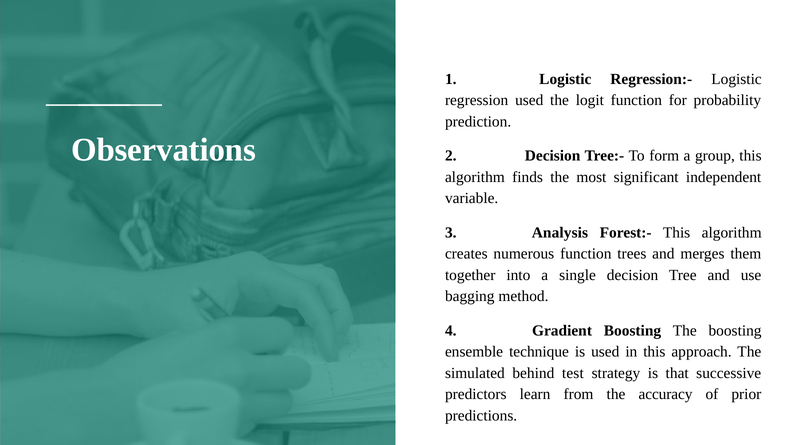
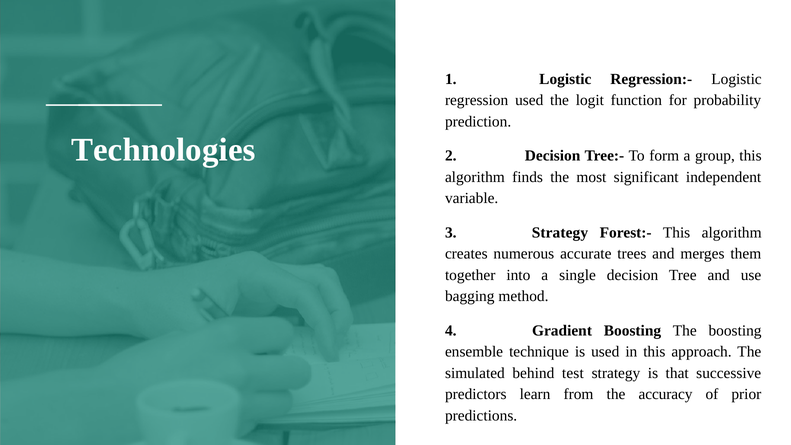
Observations: Observations -> Technologies (163, 150)
3 Analysis: Analysis -> Strategy (560, 233)
numerous function: function -> accurate (586, 254)
